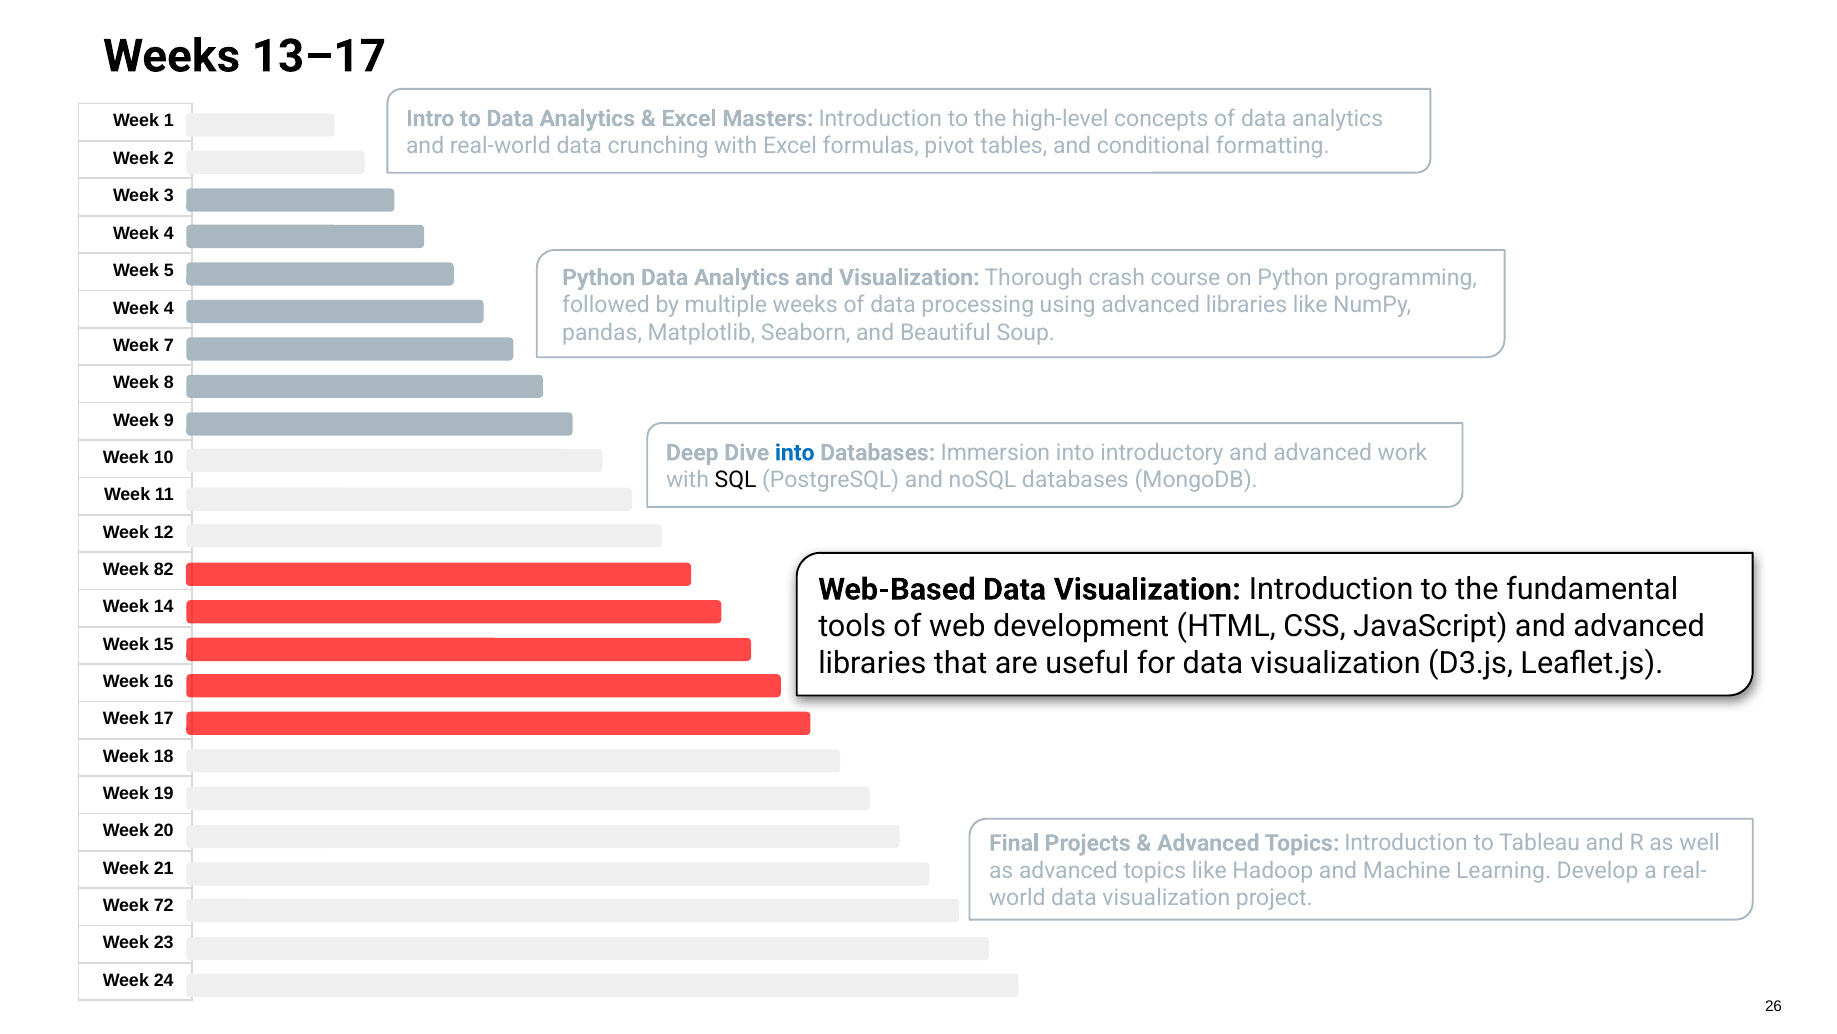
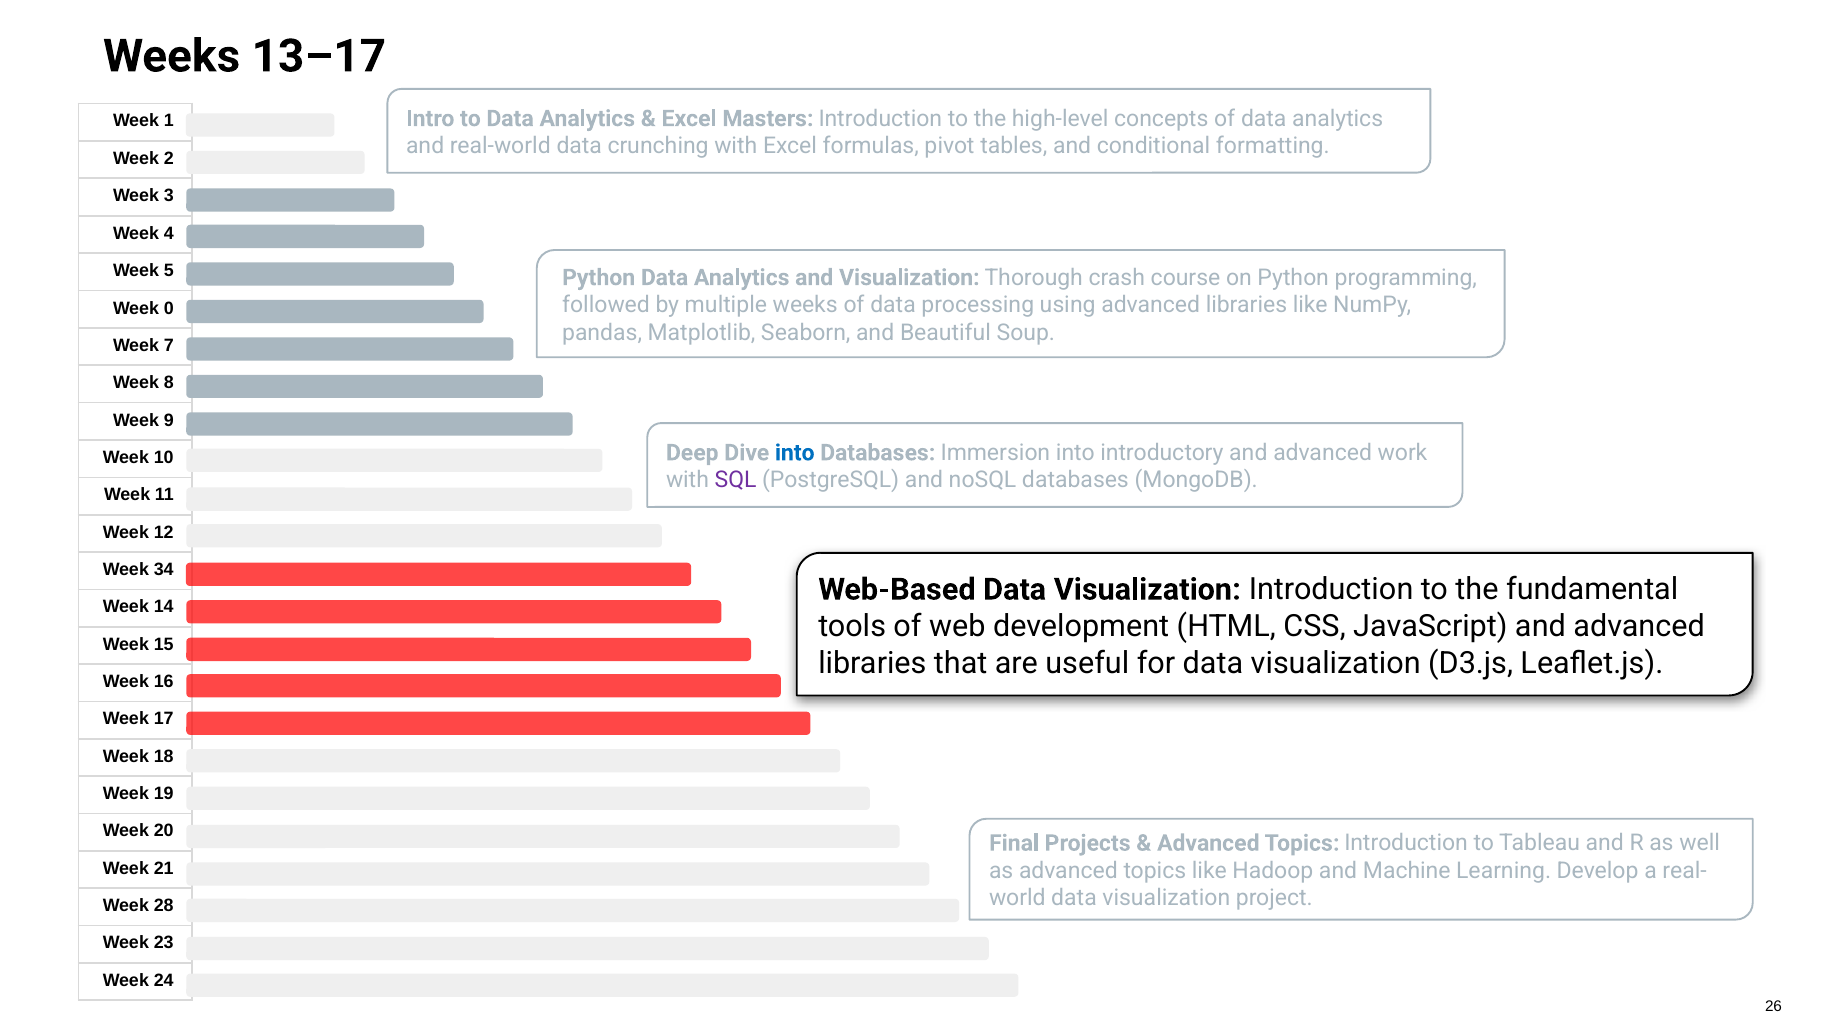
4: 4 -> 0 (169, 308)
SQL colour: black -> purple (736, 480)
82: 82 -> 34 (164, 569)
72: 72 -> 28 (164, 905)
